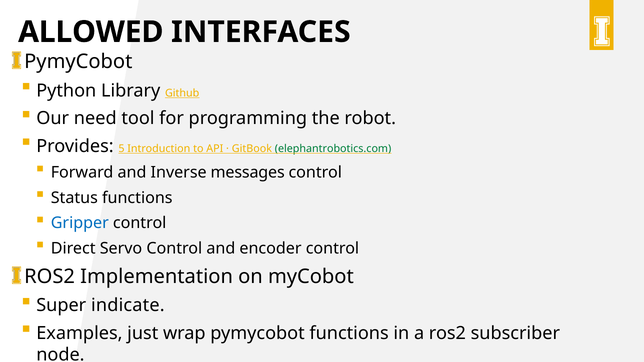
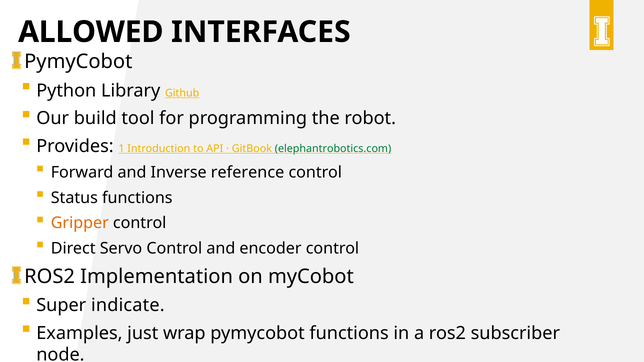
need: need -> build (95, 118)
5: 5 -> 1 (121, 149)
messages: messages -> reference (248, 173)
Gripper colour: blue -> orange (80, 223)
